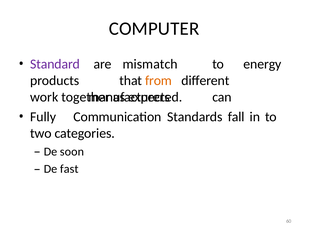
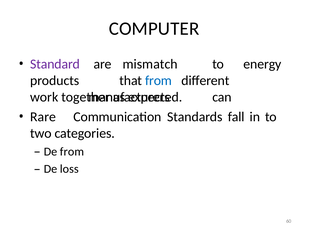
from colour: orange -> blue (158, 81)
Fully: Fully -> Rare (43, 117)
De soon: soon -> from (72, 152)
fast: fast -> loss (69, 169)
